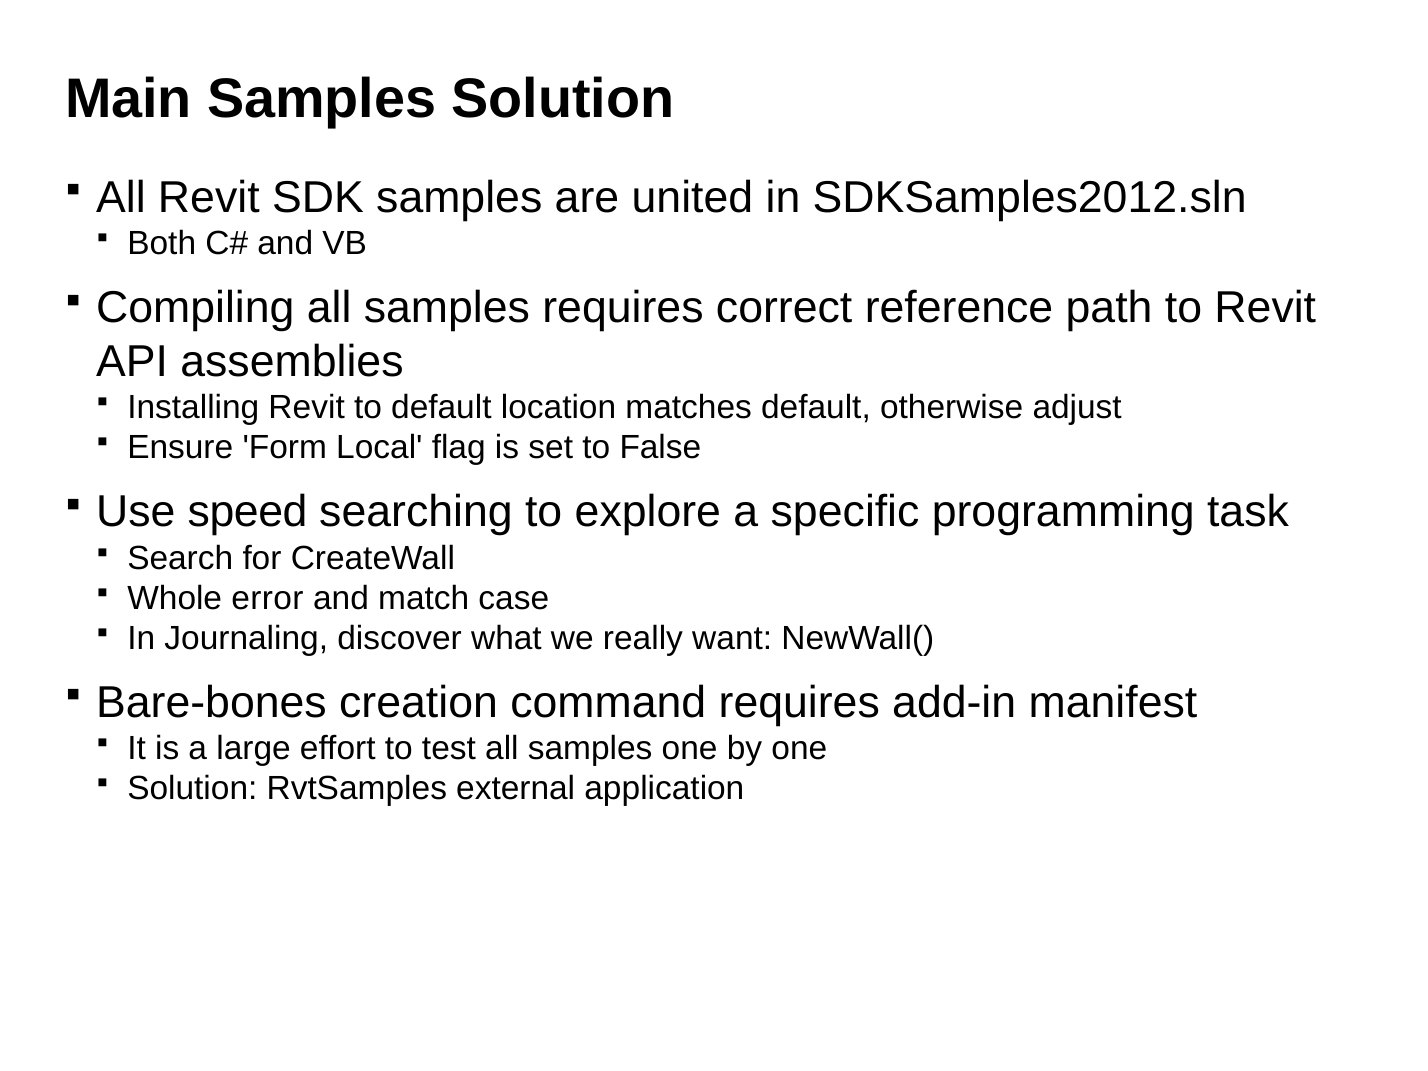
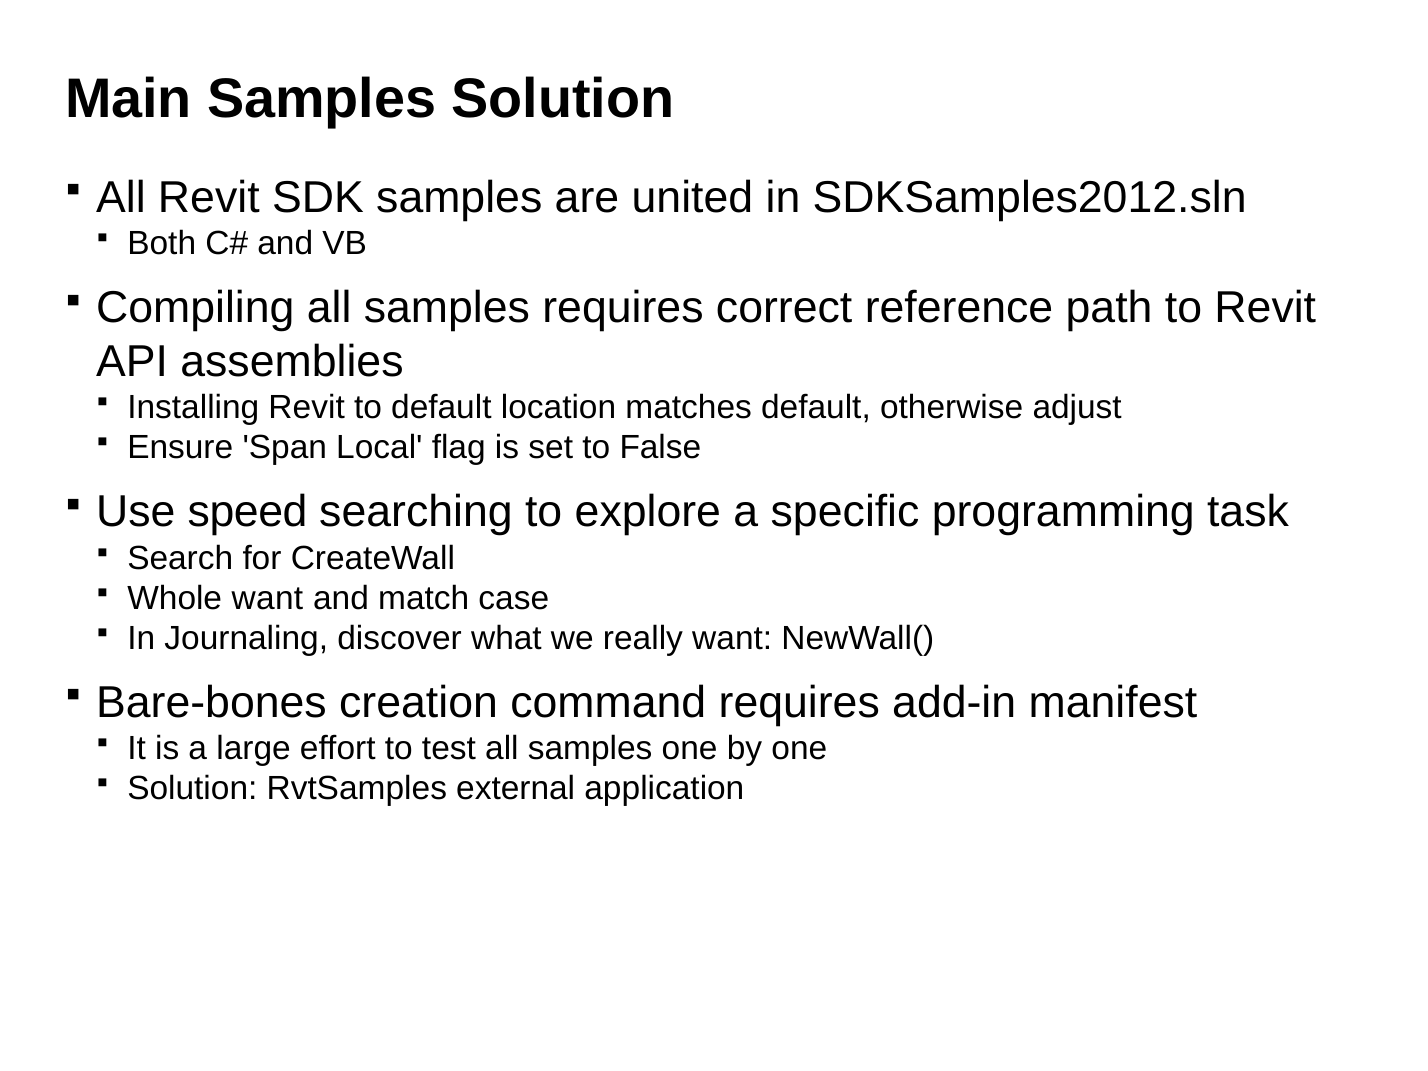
Form: Form -> Span (285, 447)
Whole error: error -> want (267, 598)
